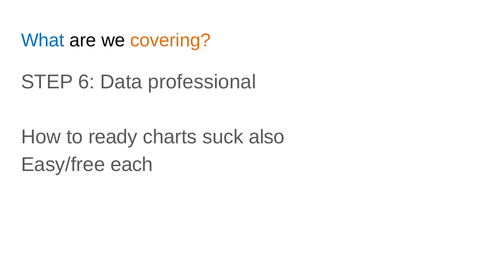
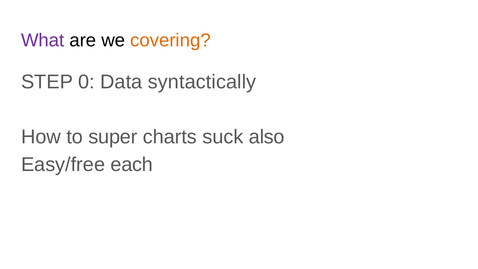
What colour: blue -> purple (43, 40)
6: 6 -> 0 (86, 82)
professional: professional -> syntactically (202, 82)
ready: ready -> super (113, 137)
